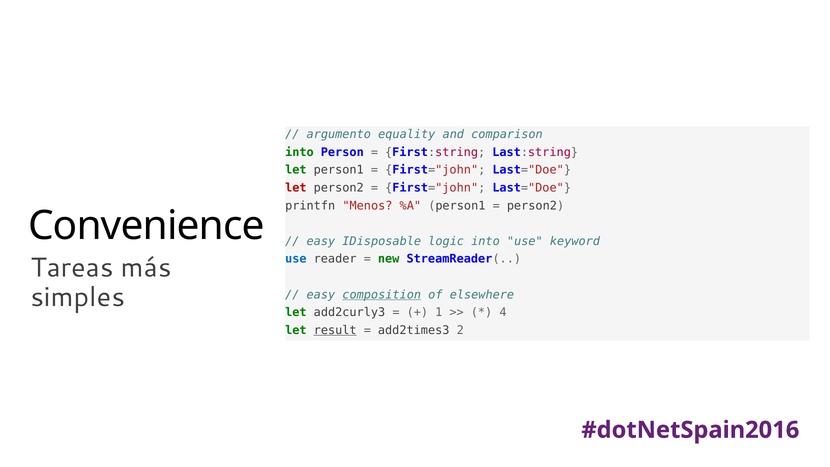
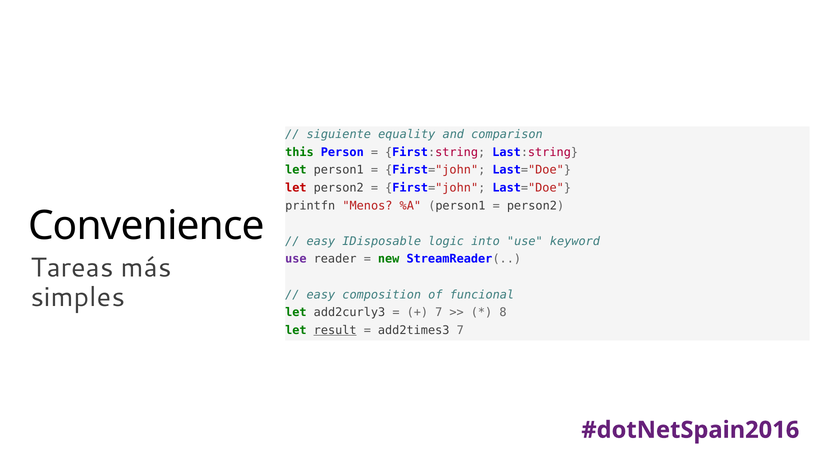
argumento: argumento -> siguiente (339, 134)
into: into -> this (299, 152)
use colour: blue -> purple (296, 259)
composition underline: present -> none (382, 295)
elsewhere: elsewhere -> funcional (482, 295)
1: 1 -> 7 (439, 312)
4: 4 -> 8 (503, 312)
add2times3 2: 2 -> 7 (460, 330)
